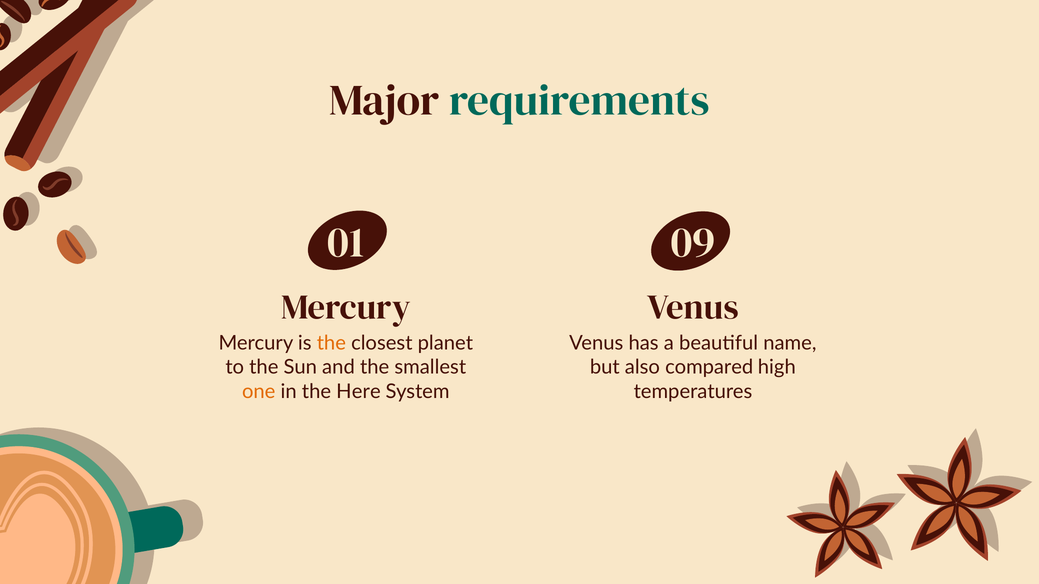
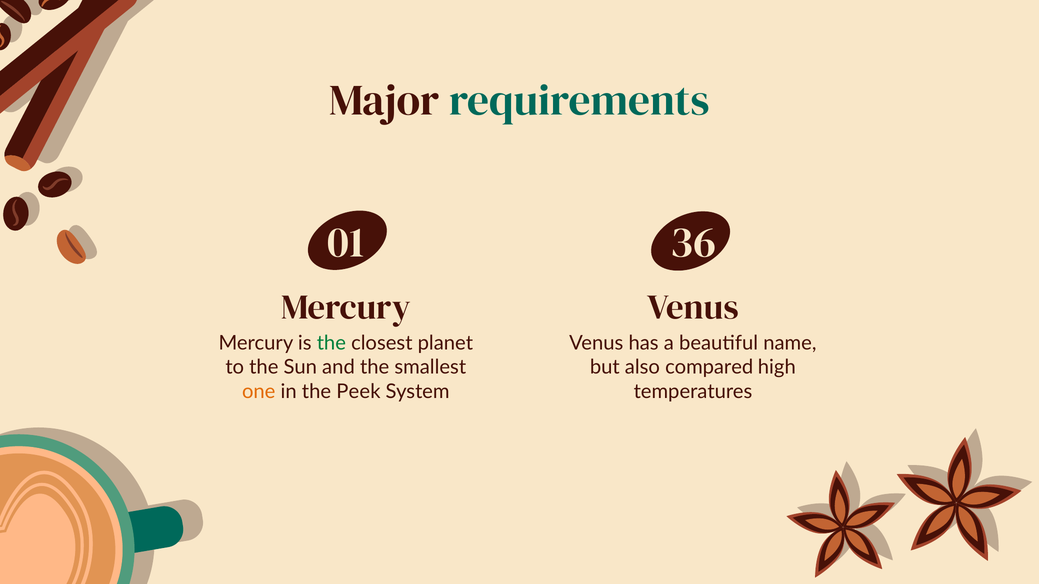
09: 09 -> 36 (693, 243)
the colour: orange -> green (331, 343)
Here: Here -> Peek (358, 392)
